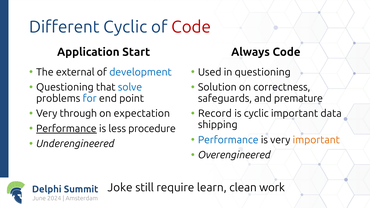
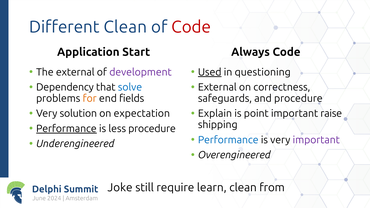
Different Cyclic: Cyclic -> Clean (125, 27)
development colour: blue -> purple (140, 72)
Used underline: none -> present (210, 72)
Questioning: Questioning -> Dependency (65, 87)
Solution: Solution -> External (217, 87)
for colour: blue -> orange (90, 99)
point: point -> fields (132, 99)
and premature: premature -> procedure (298, 99)
through: through -> solution (78, 114)
Record: Record -> Explain (215, 114)
is cyclic: cyclic -> point (256, 114)
data: data -> raise (331, 114)
important colour: orange -> purple (316, 140)
work: work -> from (272, 188)
